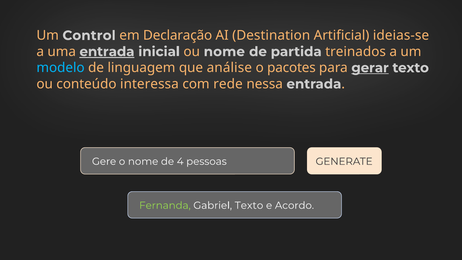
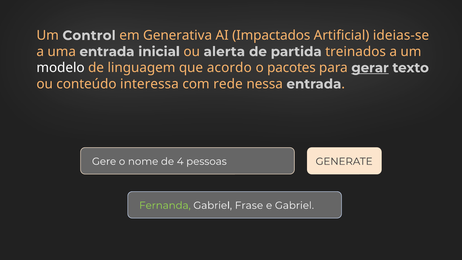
Declaração: Declaração -> Generativa (178, 35)
Destination: Destination -> Impactados (271, 35)
entrada underline: present -> none (107, 52)
ou nome: nome -> alerta (224, 52)
modelo colour: light blue -> white (61, 68)
análise: análise -> acordo (229, 68)
Gabriel Texto: Texto -> Frase (249, 205)
e Acordo: Acordo -> Gabriel (294, 205)
